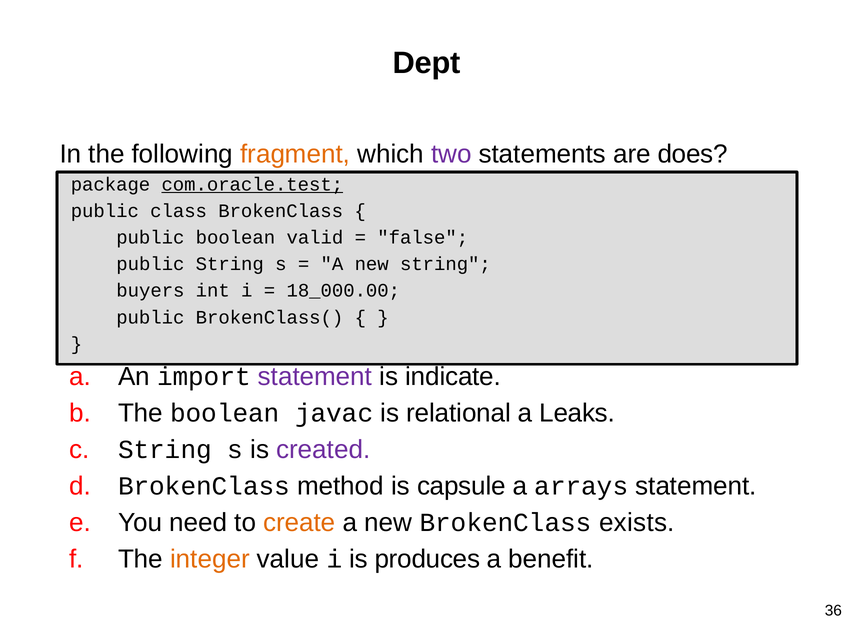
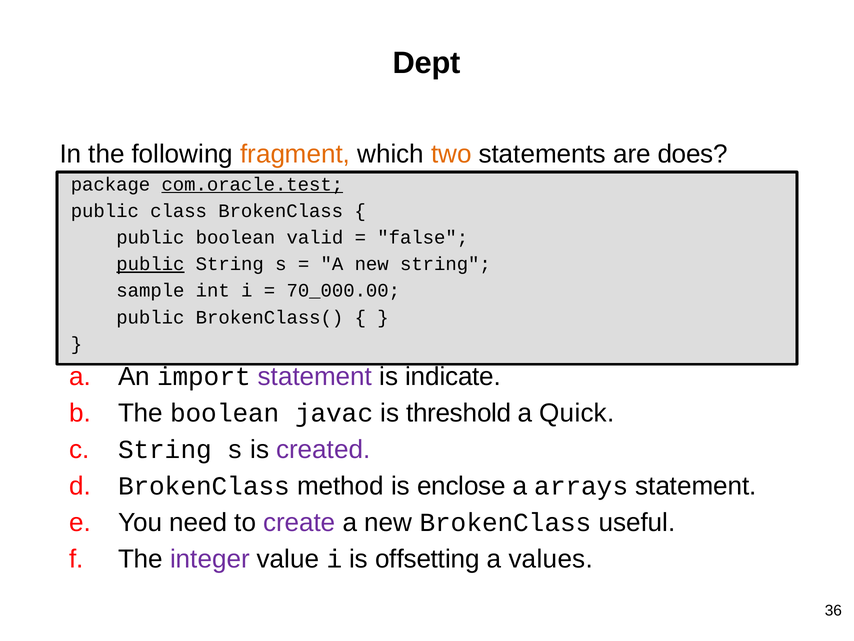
two colour: purple -> orange (451, 154)
public underline: none -> present (150, 264)
buyers: buyers -> sample (150, 290)
18_000.00: 18_000.00 -> 70_000.00 (343, 290)
relational: relational -> threshold (459, 413)
Leaks: Leaks -> Quick (577, 413)
capsule: capsule -> enclose (461, 486)
create colour: orange -> purple (299, 522)
exists: exists -> useful (637, 522)
integer colour: orange -> purple (210, 559)
produces: produces -> offsetting (427, 559)
benefit: benefit -> values (551, 559)
